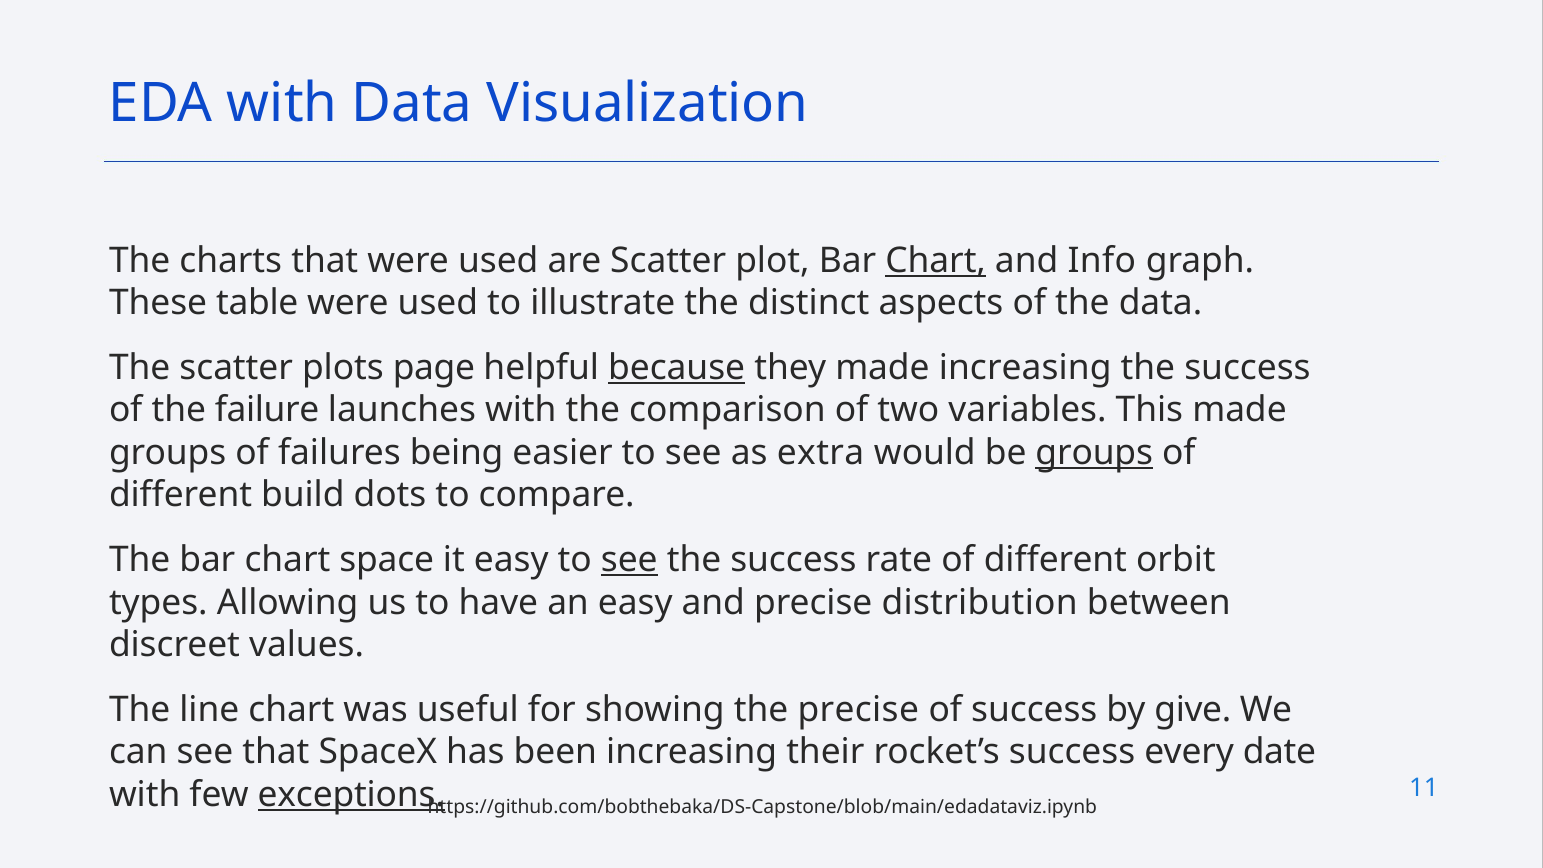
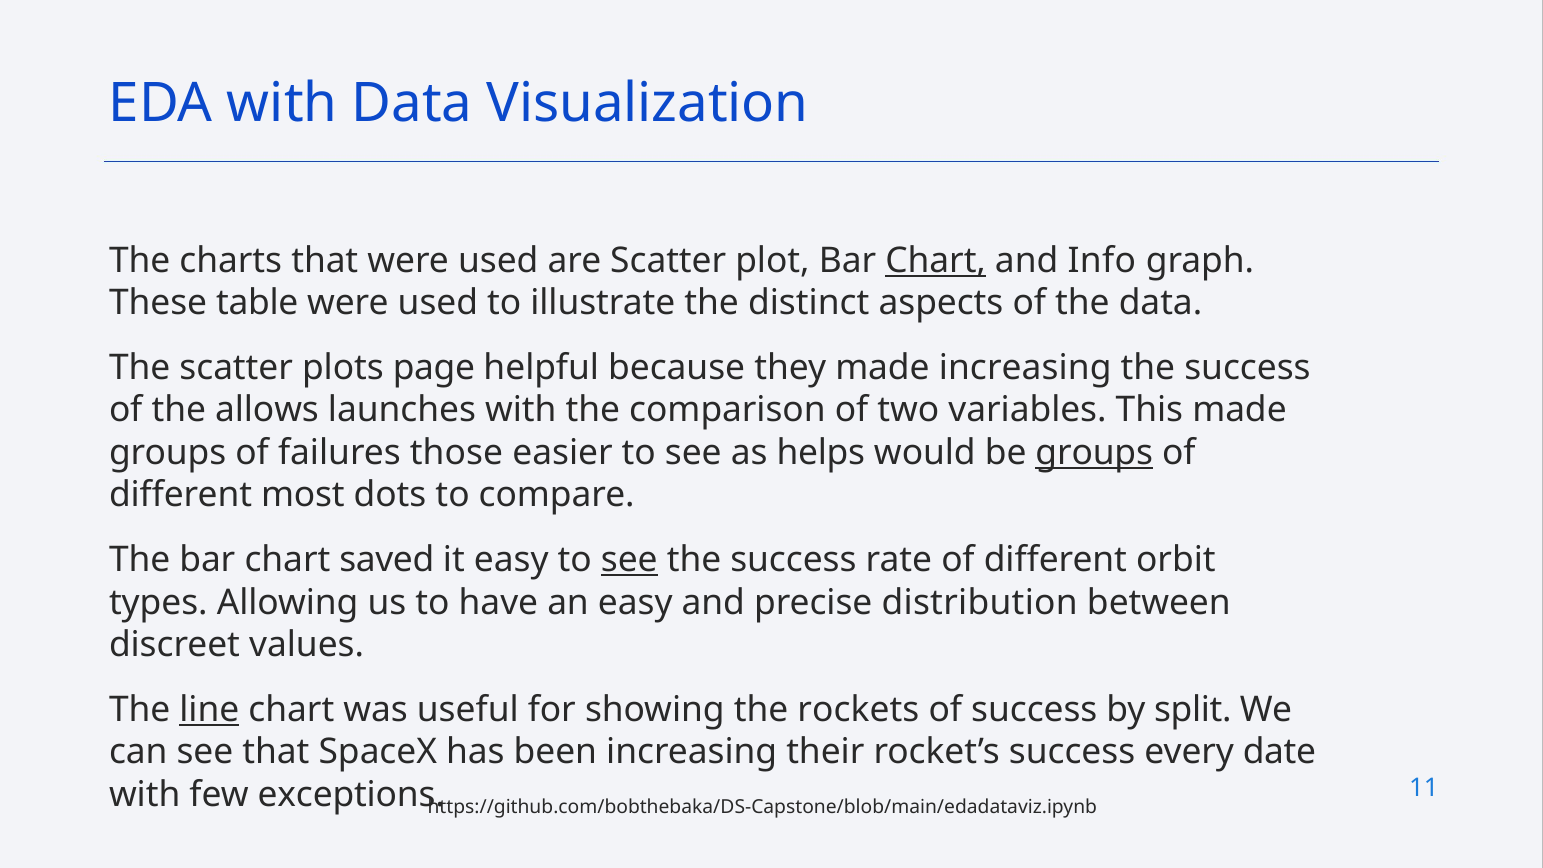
because underline: present -> none (677, 368)
failure: failure -> allows (267, 410)
being: being -> those (456, 453)
extra: extra -> helps (821, 453)
build: build -> most (303, 495)
space: space -> saved (387, 560)
line underline: none -> present (209, 710)
the precise: precise -> rockets (858, 710)
give: give -> split (1193, 710)
exceptions underline: present -> none (351, 795)
